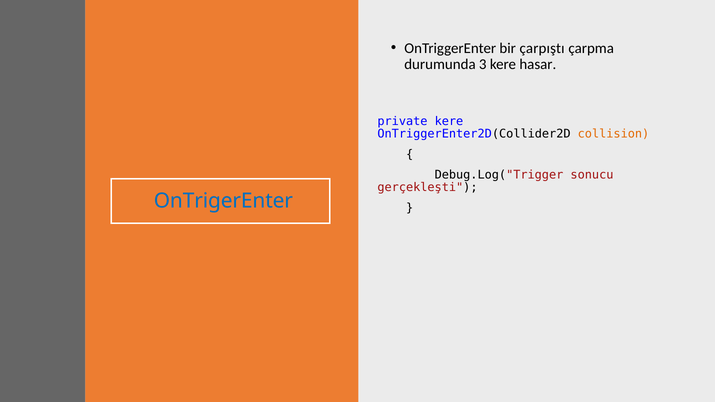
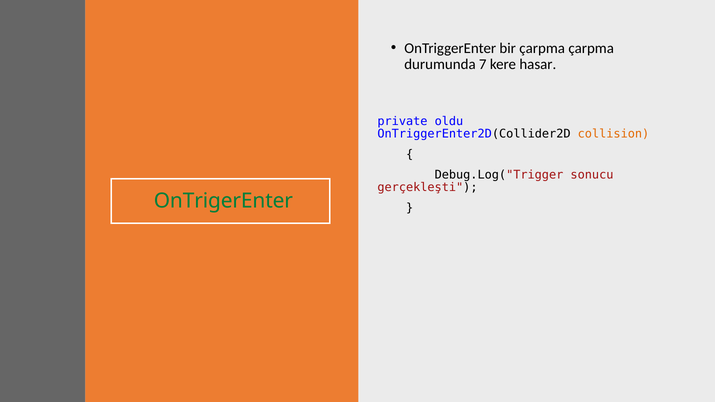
bir çarpıştı: çarpıştı -> çarpma (542, 48)
3: 3 -> 7 (483, 64)
private kere: kere -> oldu (449, 121)
OnTrigerEnter colour: blue -> green (223, 201)
